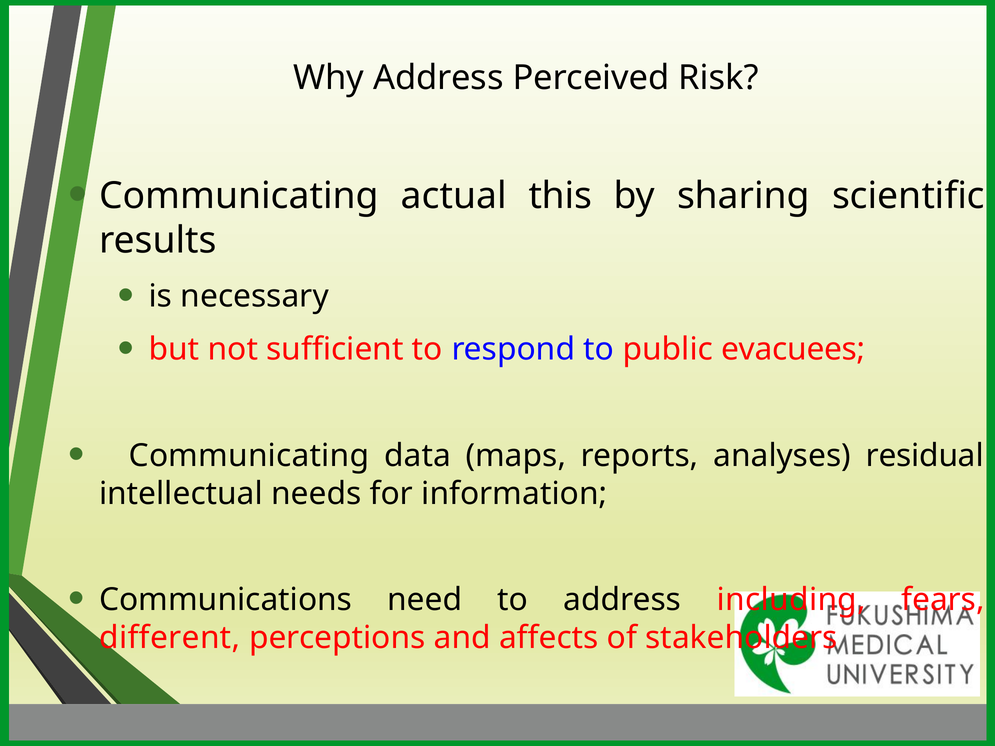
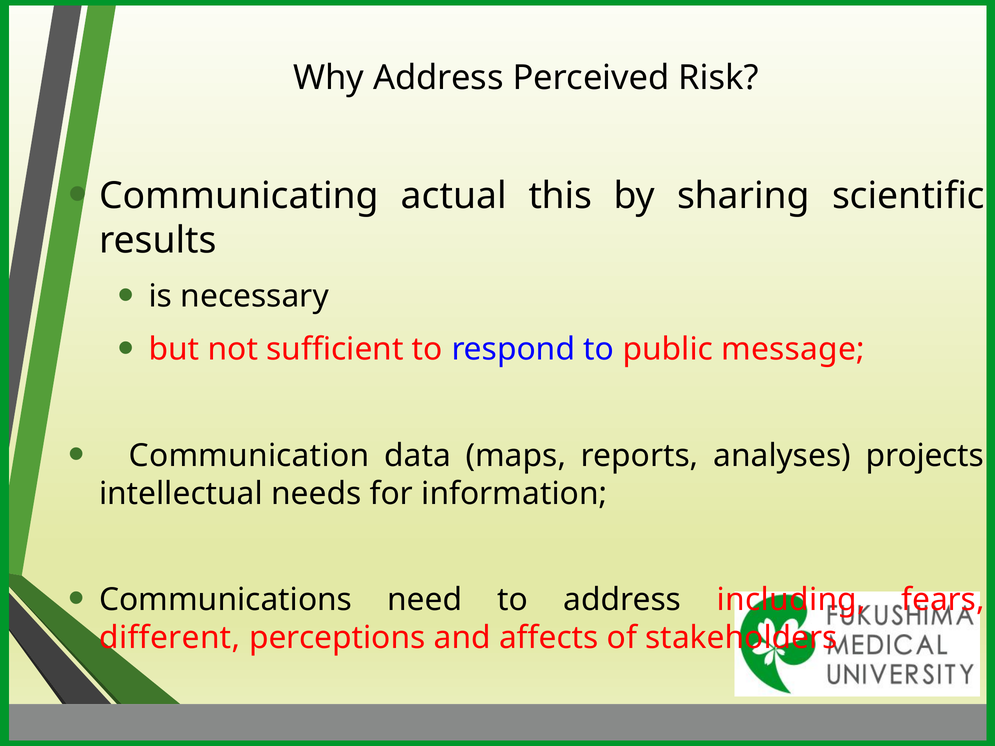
evacuees: evacuees -> message (793, 350)
Communicating: Communicating -> Communication (249, 456)
residual: residual -> projects (925, 456)
